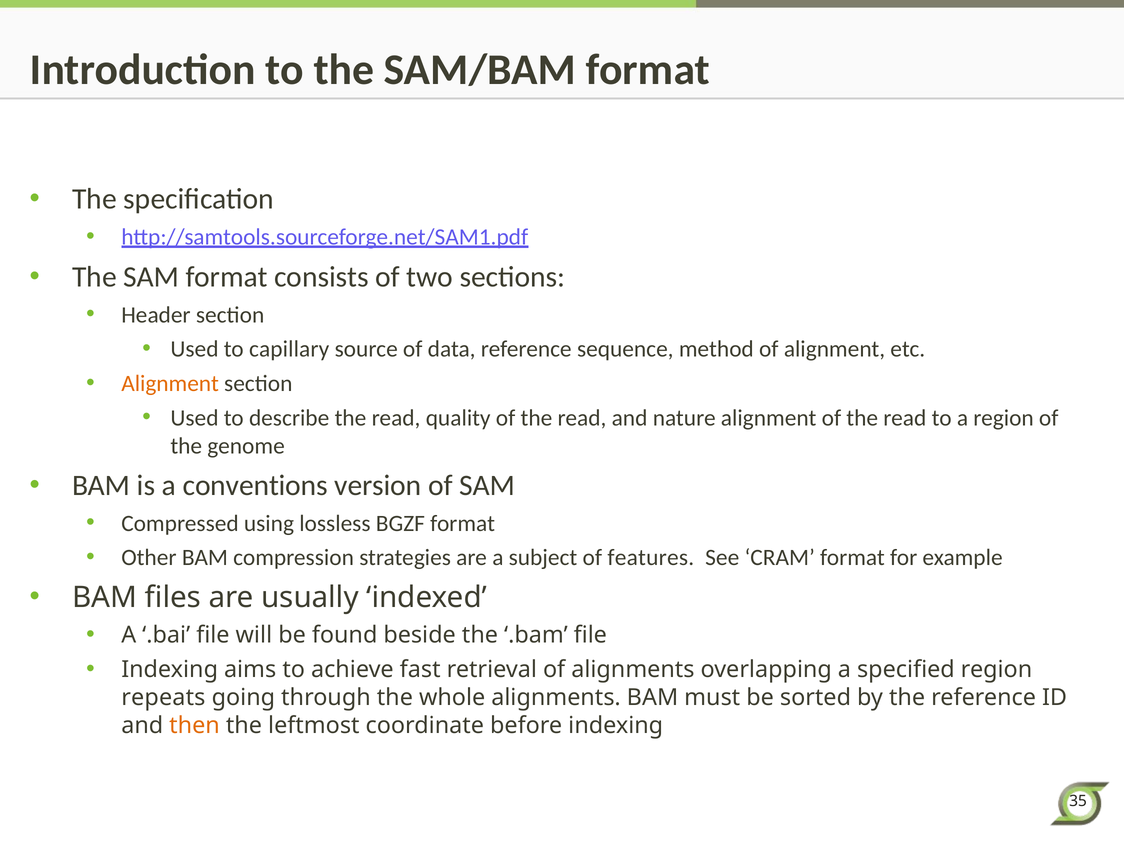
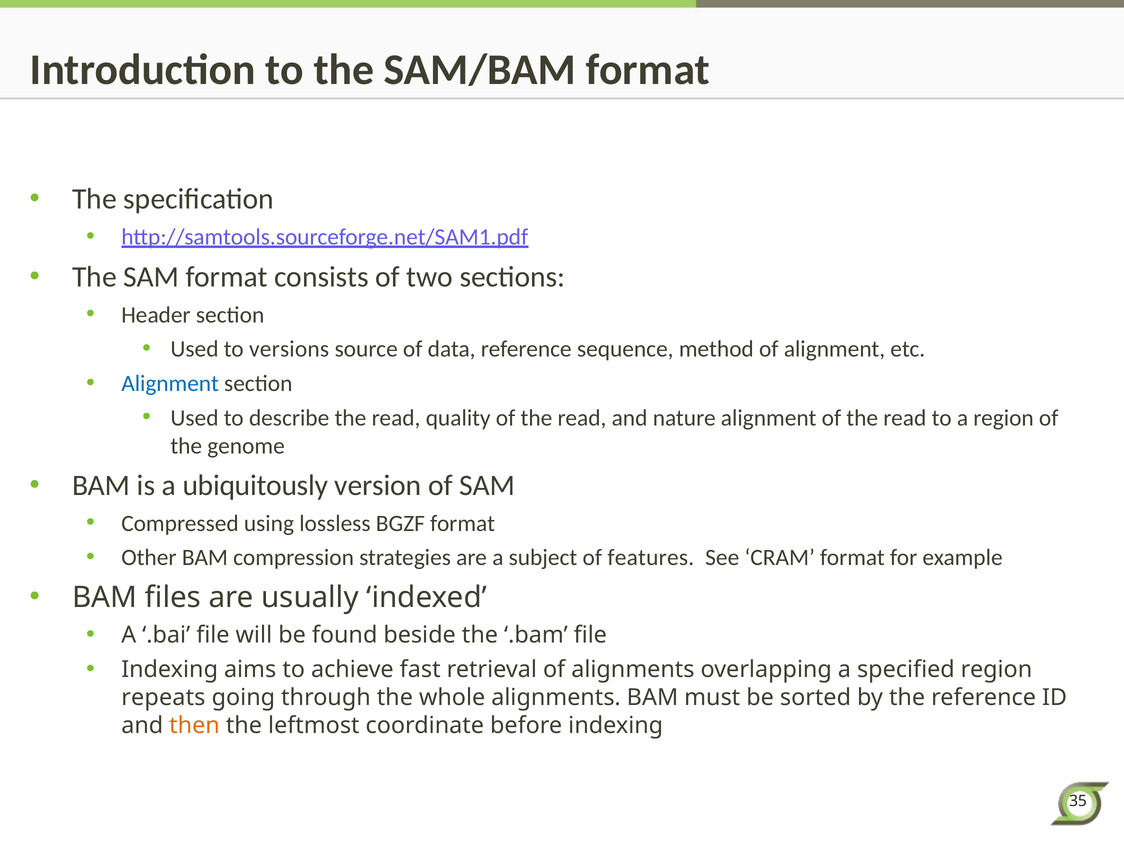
capillary: capillary -> versions (289, 349)
Alignment colour: orange -> blue (170, 383)
conventions: conventions -> ubiquitously (255, 486)
